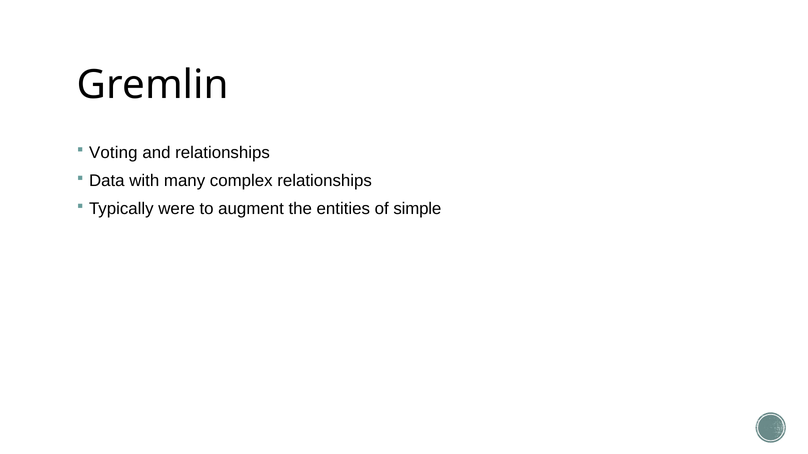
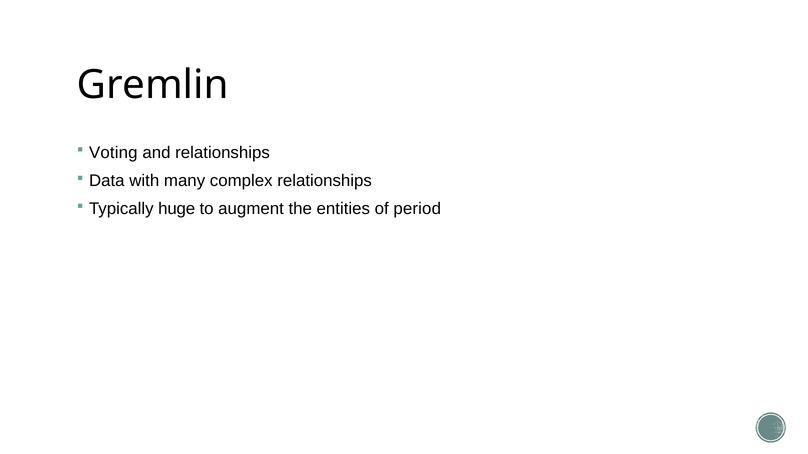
were: were -> huge (177, 209)
simple: simple -> period (417, 209)
